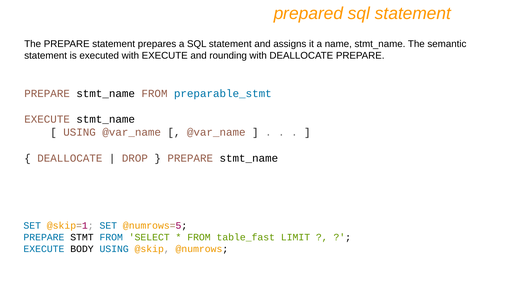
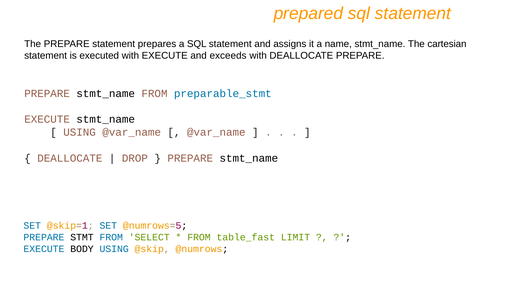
semantic: semantic -> cartesian (447, 44)
rounding: rounding -> exceeds (228, 56)
